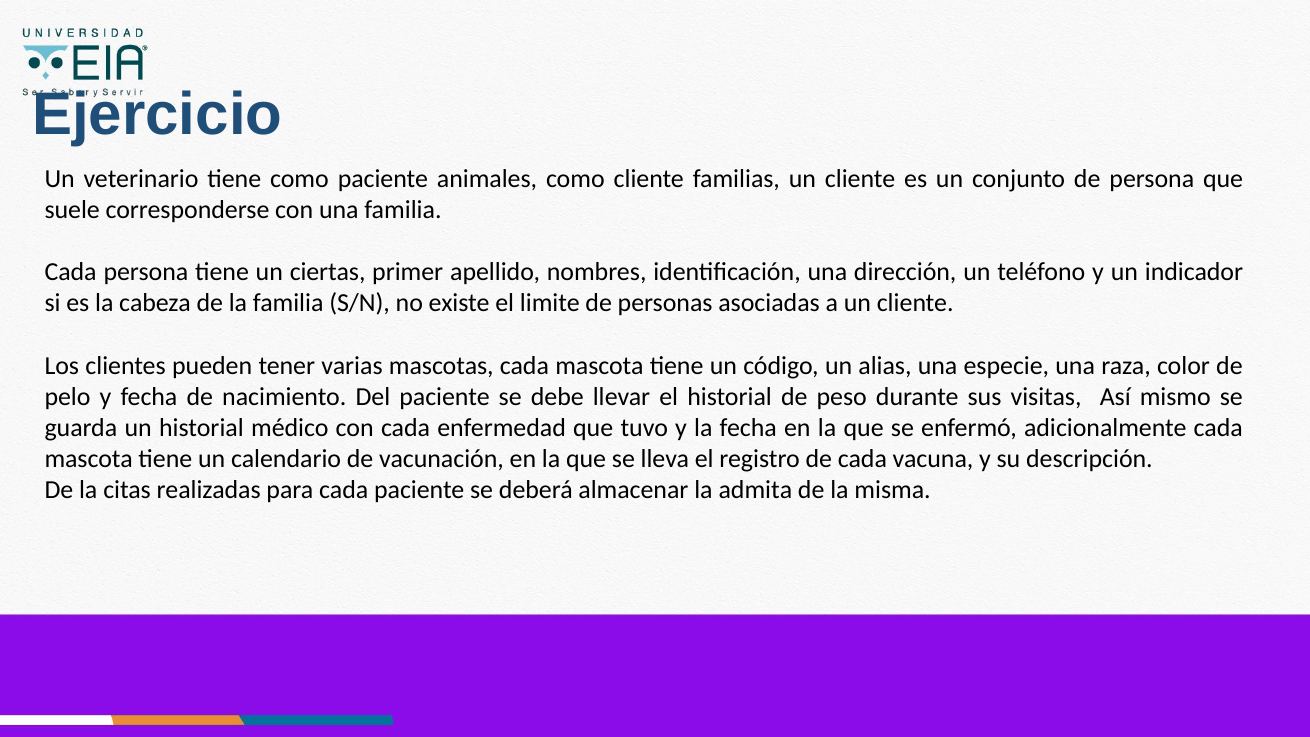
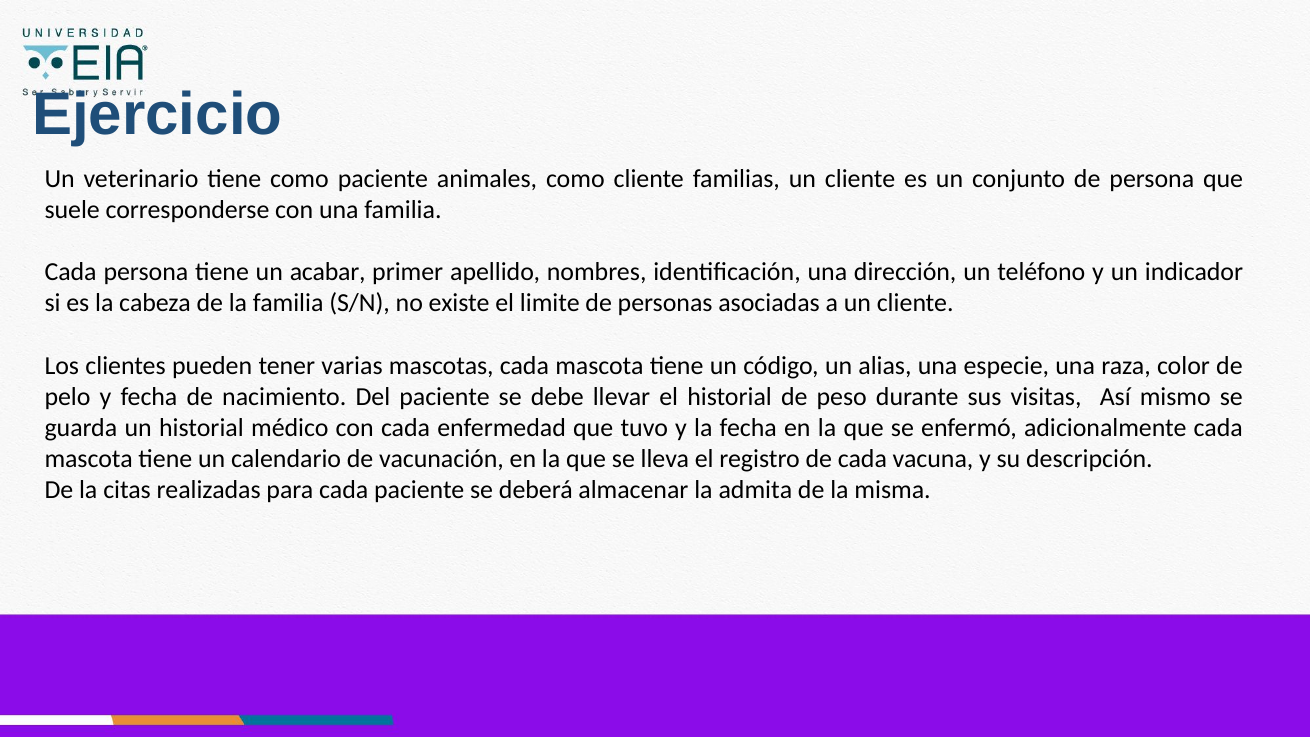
ciertas: ciertas -> acabar (328, 272)
